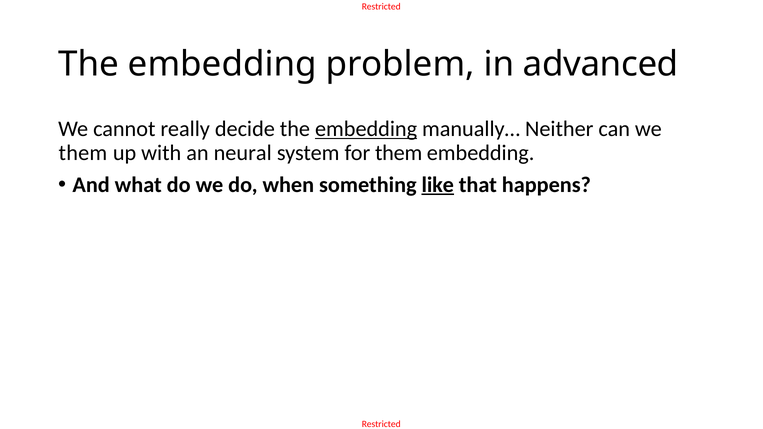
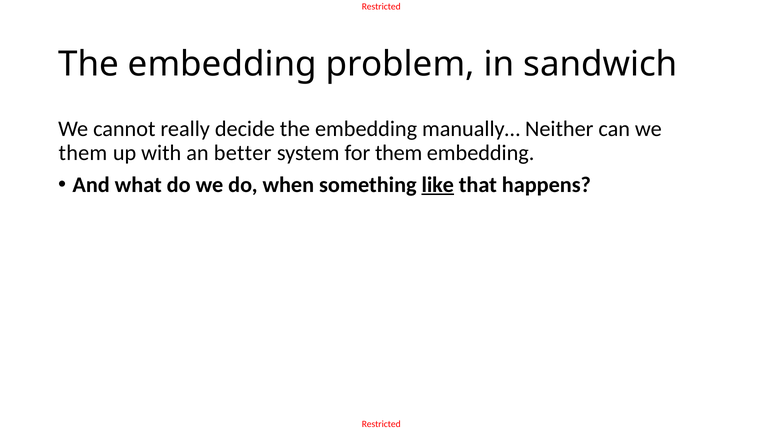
advanced: advanced -> sandwich (600, 64)
embedding underline: present -> none (366, 129)
neural: neural -> better (243, 153)
